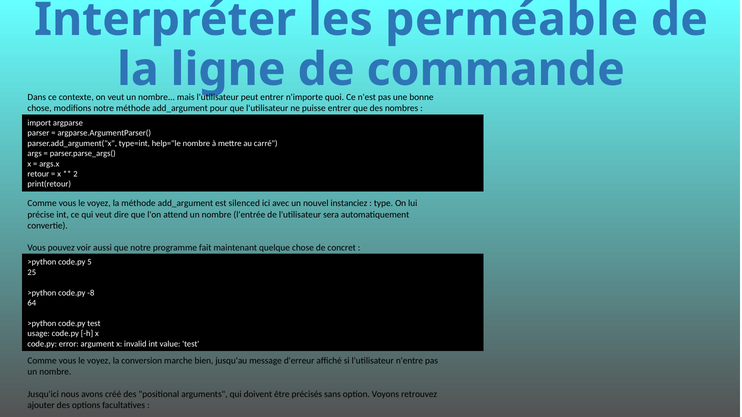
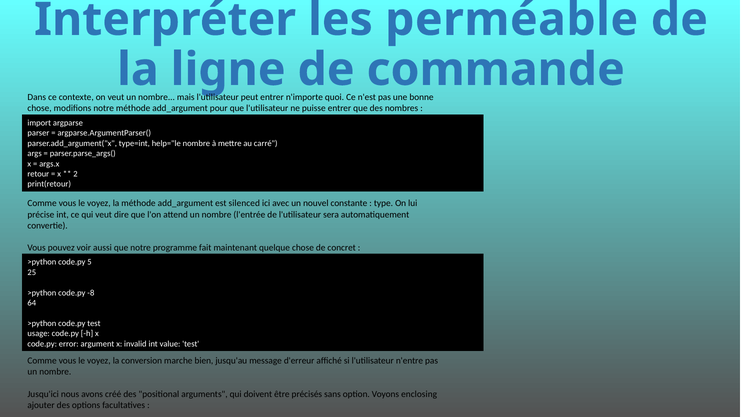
instanciez: instanciez -> constante (349, 204)
retrouvez: retrouvez -> enclosing (419, 394)
